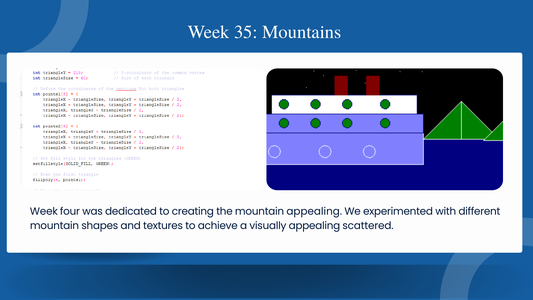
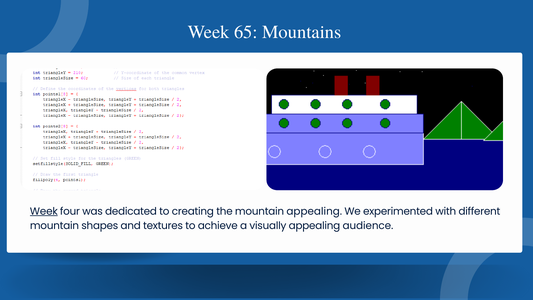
35: 35 -> 65 (246, 32)
Week underline: none -> present (44, 211)
scattered: scattered -> audience (368, 226)
